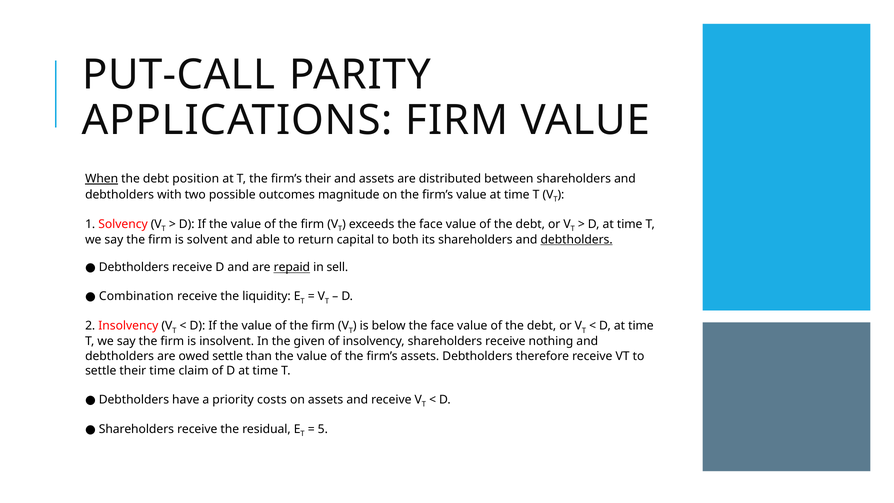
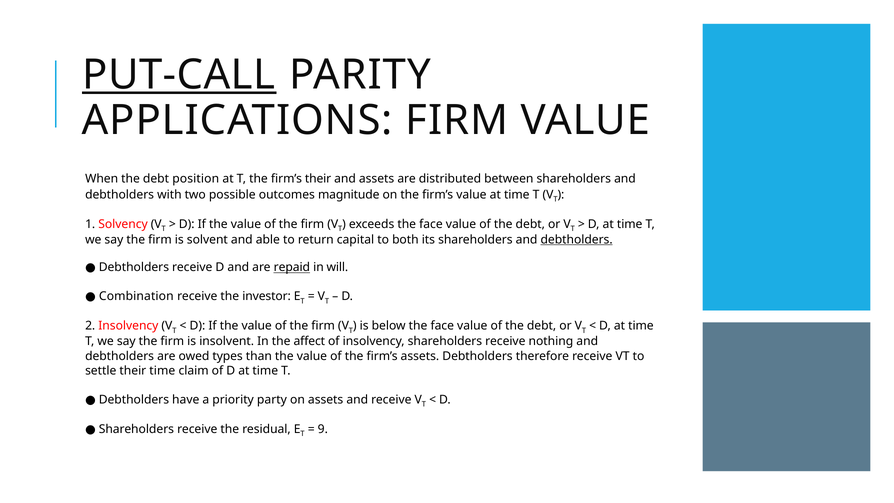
PUT-CALL underline: none -> present (179, 75)
When underline: present -> none (102, 179)
sell: sell -> will (337, 267)
liquidity: liquidity -> investor (267, 296)
given: given -> affect (309, 341)
owed settle: settle -> types (228, 356)
costs: costs -> party (272, 400)
5: 5 -> 9 (323, 429)
